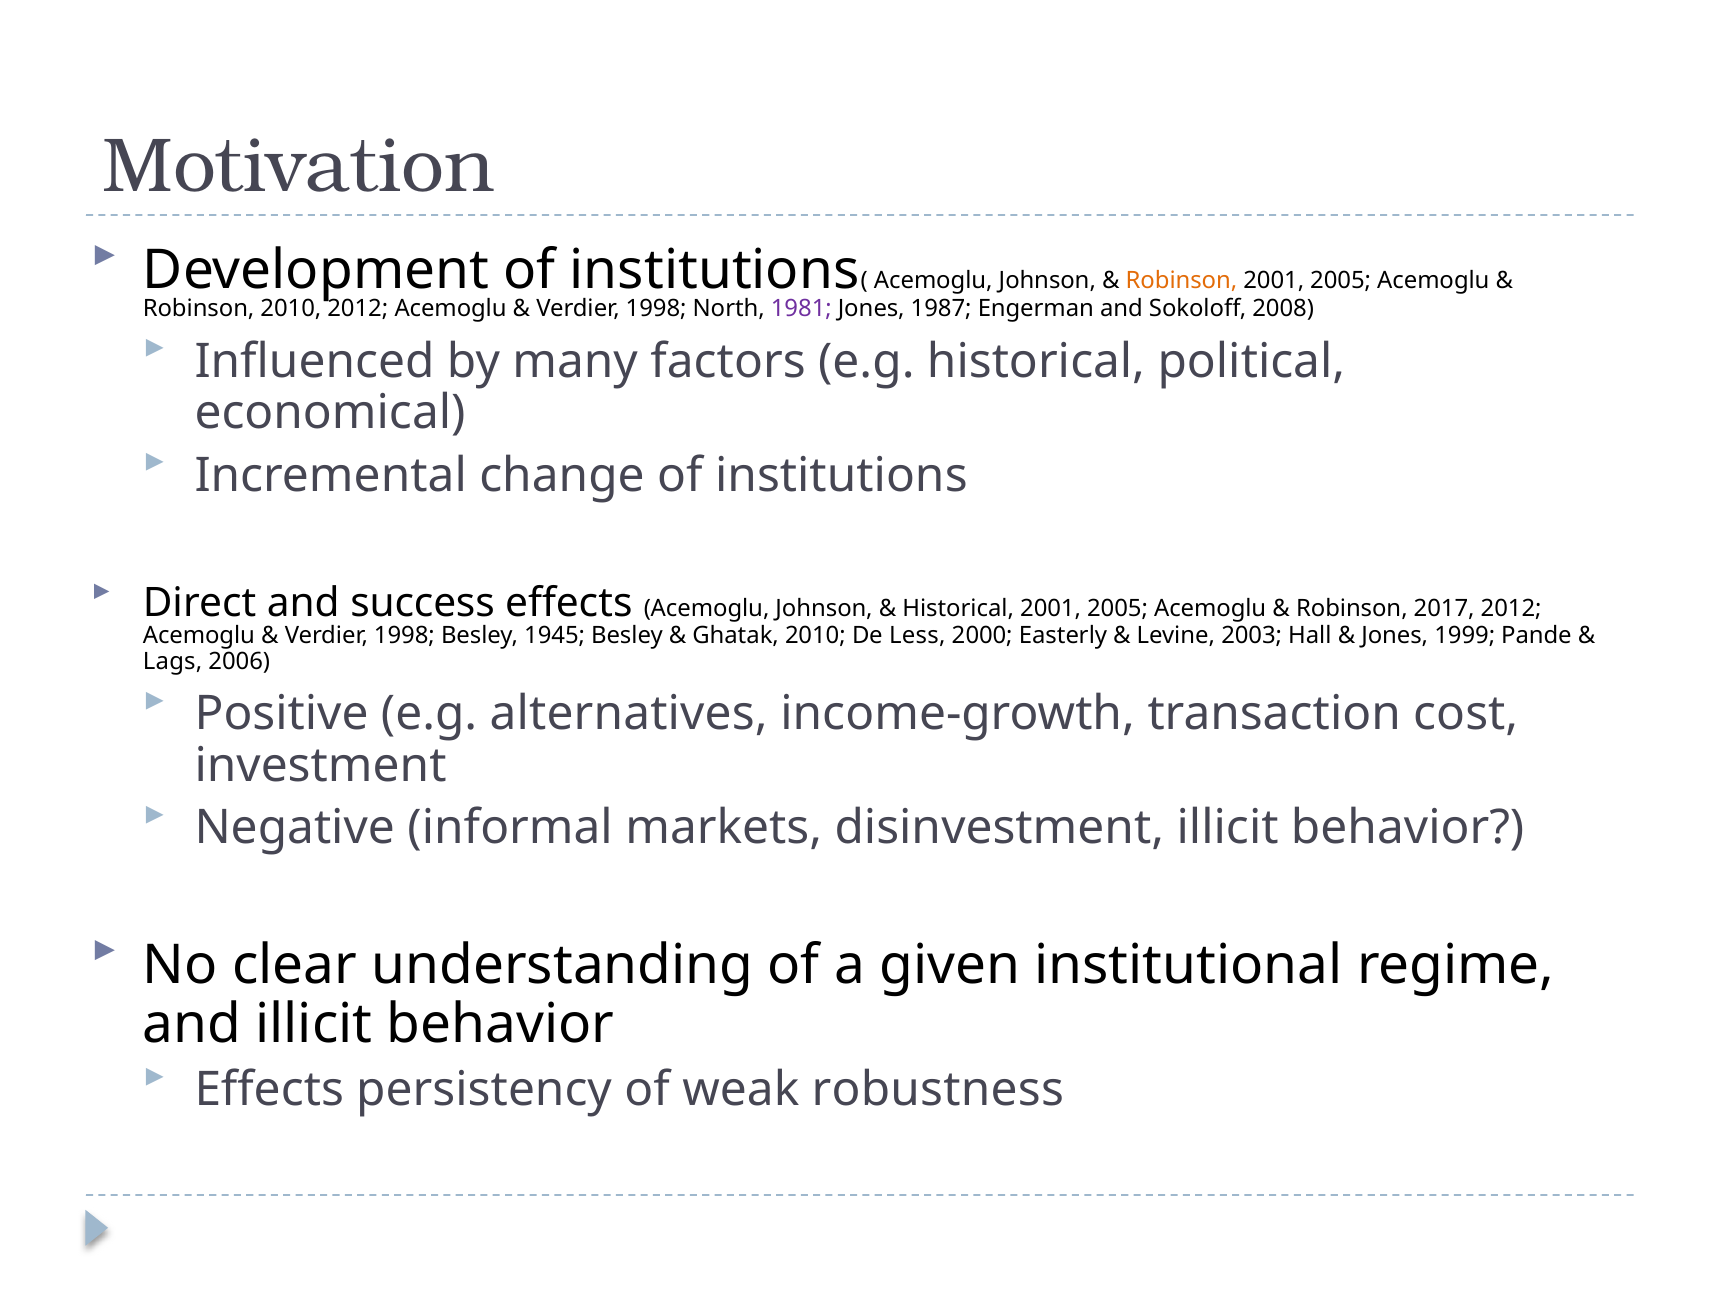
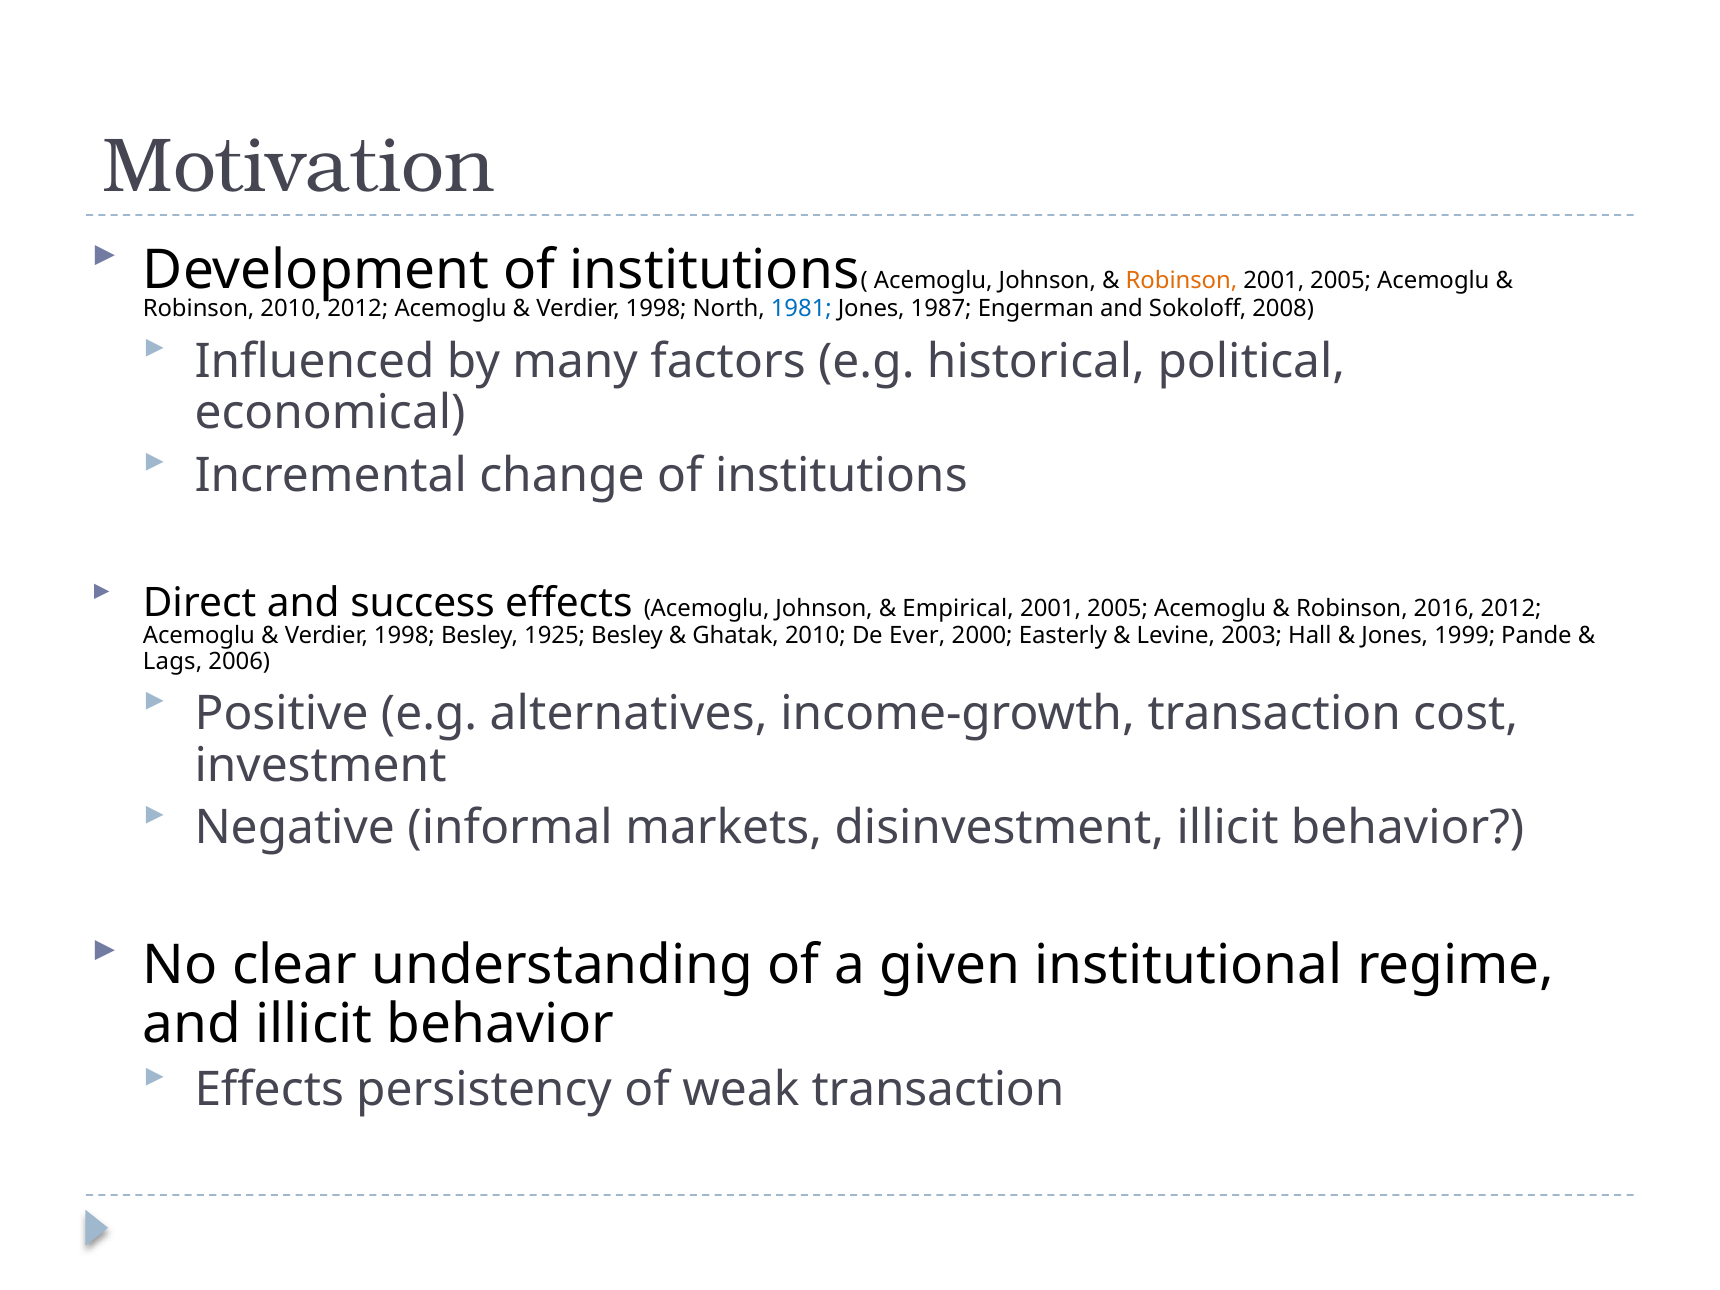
1981 colour: purple -> blue (801, 309)
Historical: Historical -> Empirical (958, 609)
2017: 2017 -> 2016 (1444, 609)
1945: 1945 -> 1925 (555, 636)
Less: Less -> Ever (917, 636)
weak robustness: robustness -> transaction (938, 1090)
